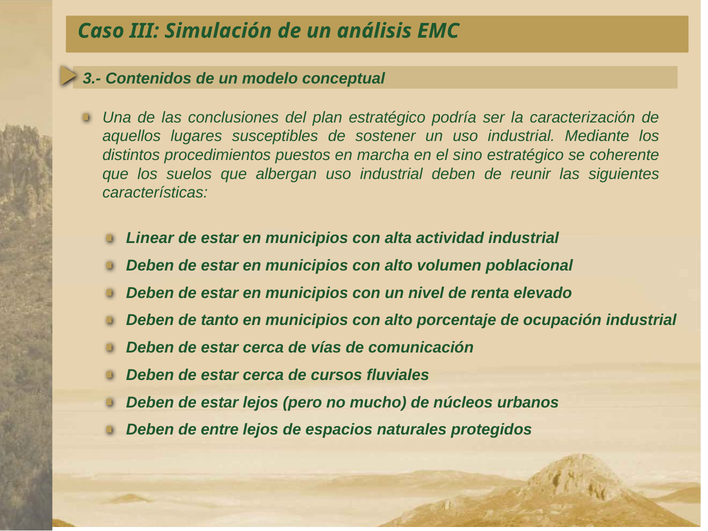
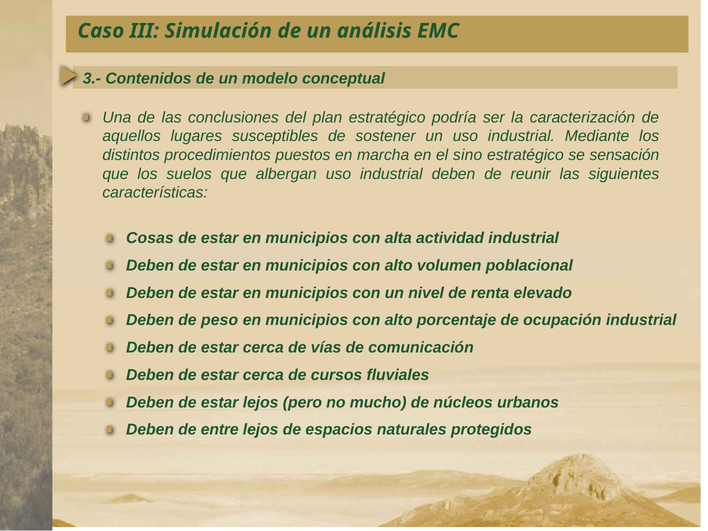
coherente: coherente -> sensación (624, 155)
Linear: Linear -> Cosas (150, 238)
tanto: tanto -> peso (220, 320)
